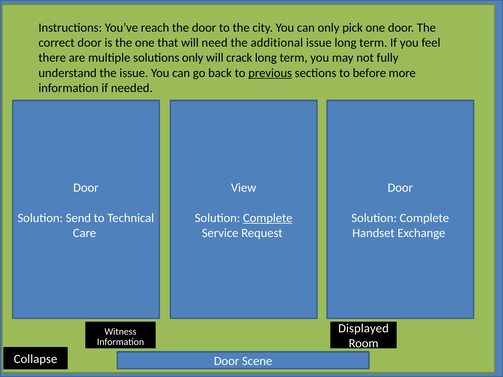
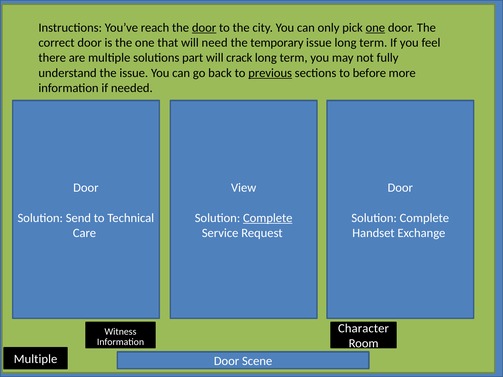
door underline: none -> present (204, 28)
one underline: none -> present (375, 28)
additional: additional -> temporary (277, 43)
solutions only: only -> part (193, 58)
Displayed: Displayed -> Character (364, 329)
Collapse: Collapse -> Multiple (36, 359)
